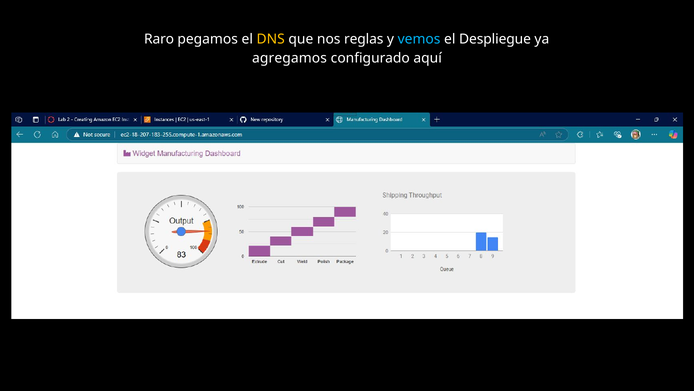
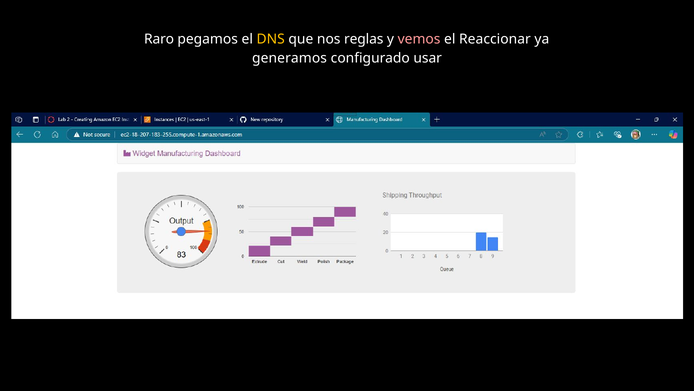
vemos colour: light blue -> pink (419, 39)
Despliegue: Despliegue -> Reaccionar (495, 39)
agregamos: agregamos -> generamos (290, 58)
aquí: aquí -> usar (428, 58)
